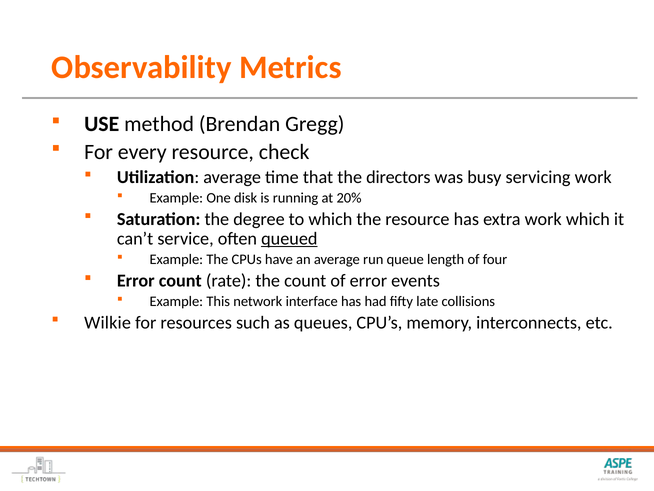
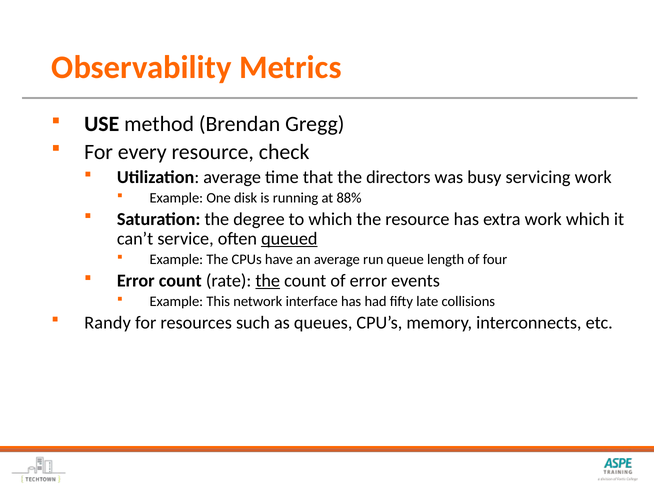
20%: 20% -> 88% (349, 198)
the underline: none -> present (268, 280)
Wilkie: Wilkie -> Randy (108, 322)
